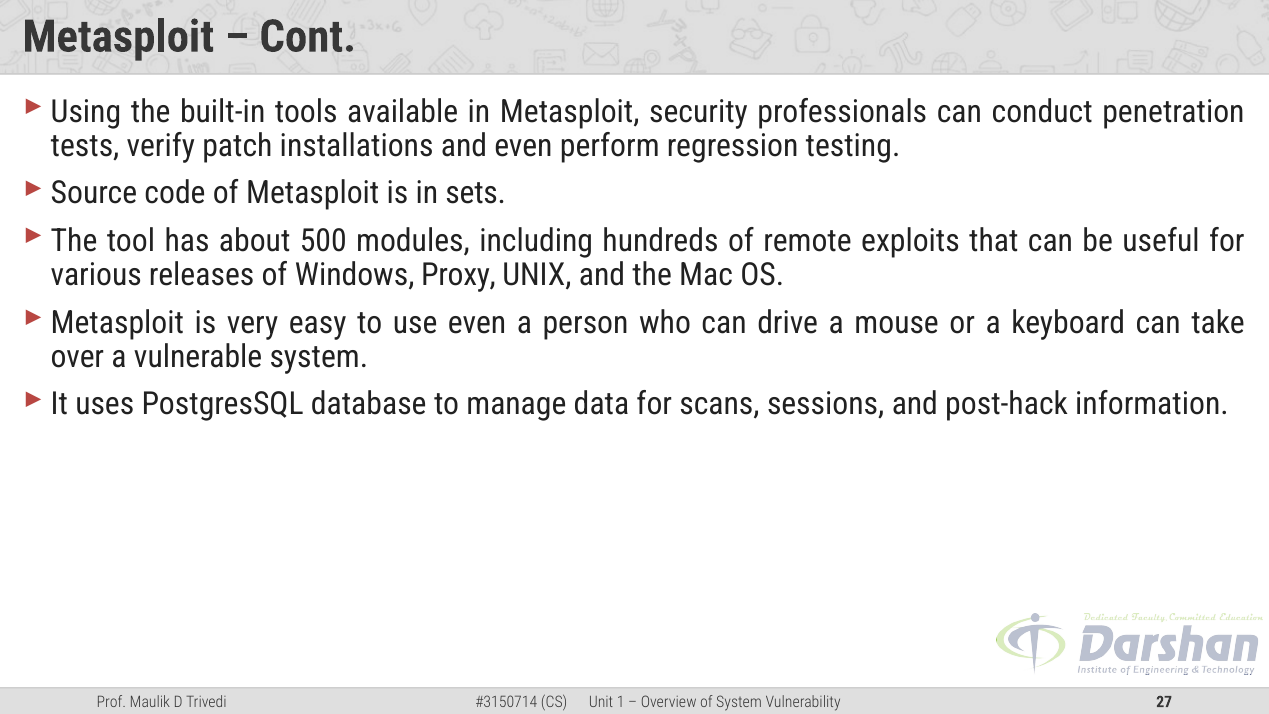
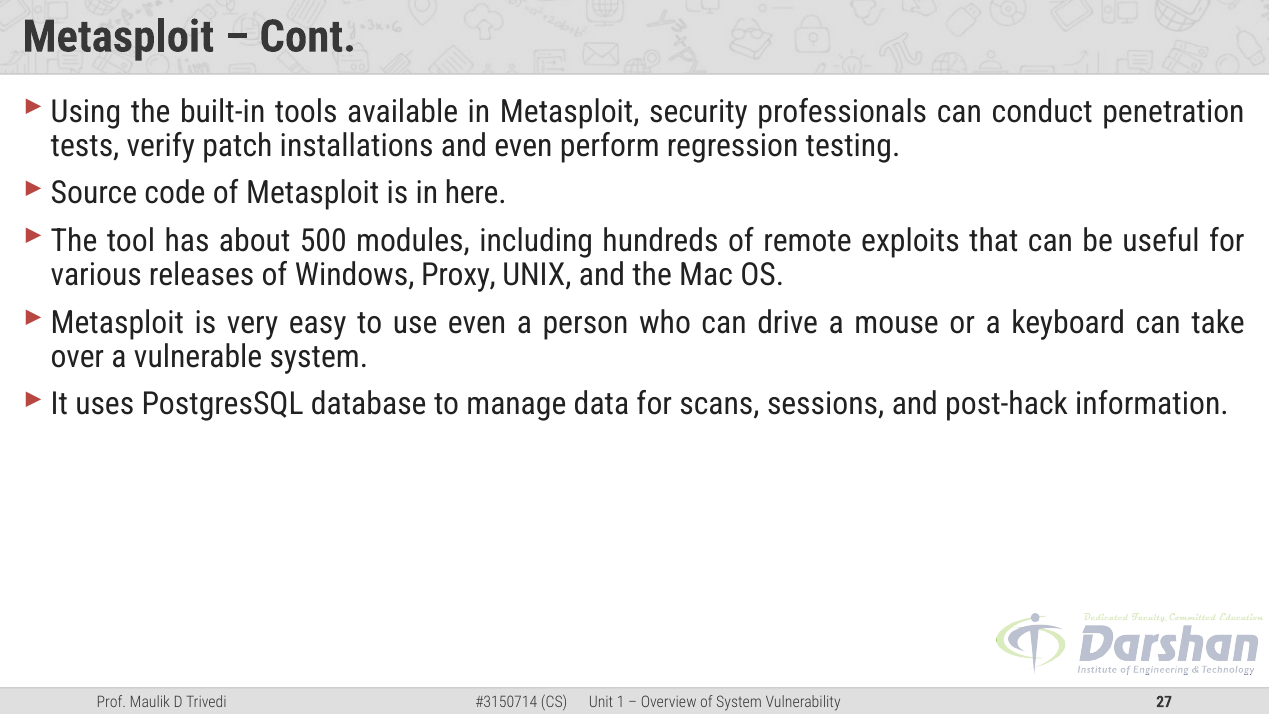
sets: sets -> here (476, 193)
